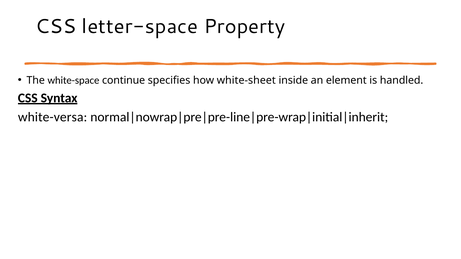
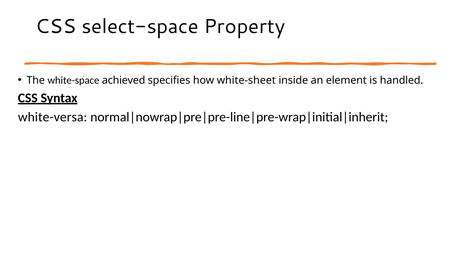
letter-space: letter-space -> select-space (140, 27)
continue: continue -> achieved (124, 80)
